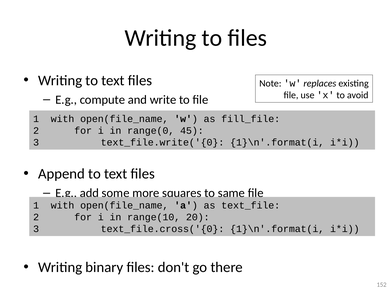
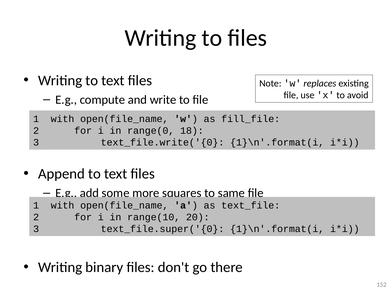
45: 45 -> 18 (192, 131)
text_file.cross('{0: text_file.cross('{0 -> text_file.super('{0 (163, 229)
